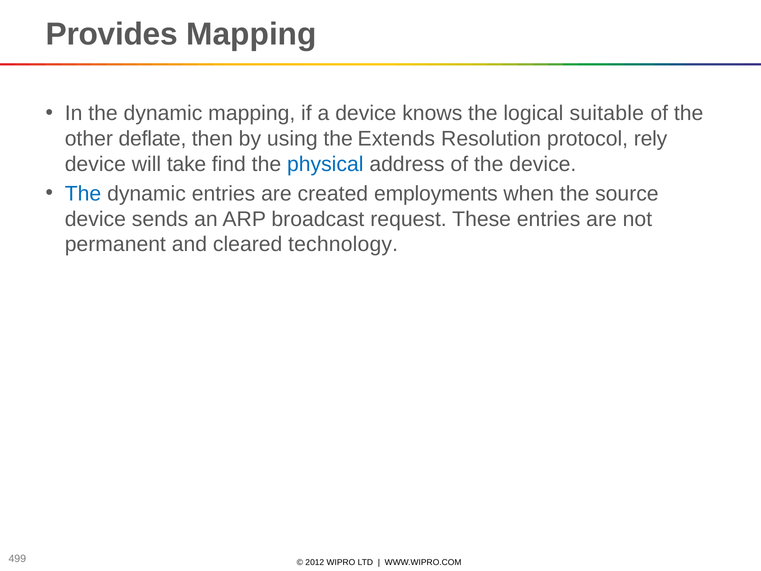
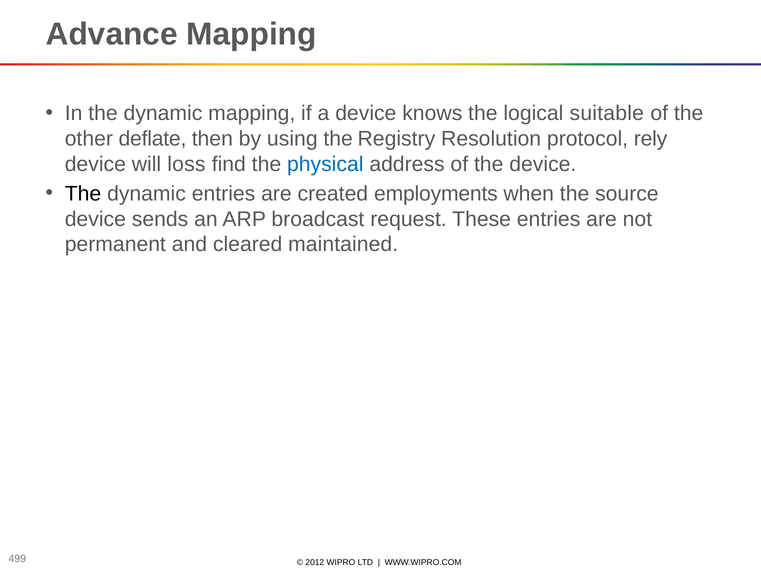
Provides: Provides -> Advance (112, 34)
Extends: Extends -> Registry (396, 139)
take: take -> loss (186, 164)
The colour: blue -> black (83, 194)
technology: technology -> maintained (343, 244)
